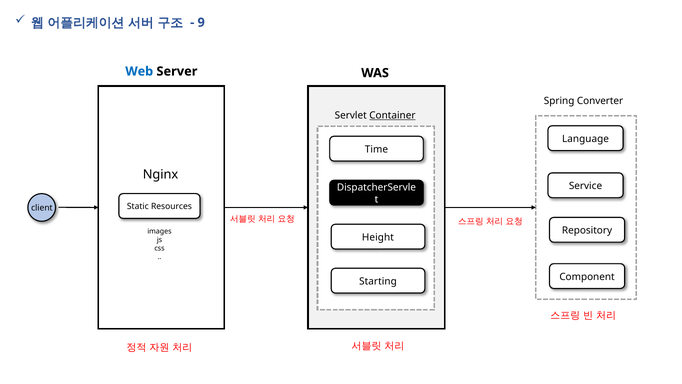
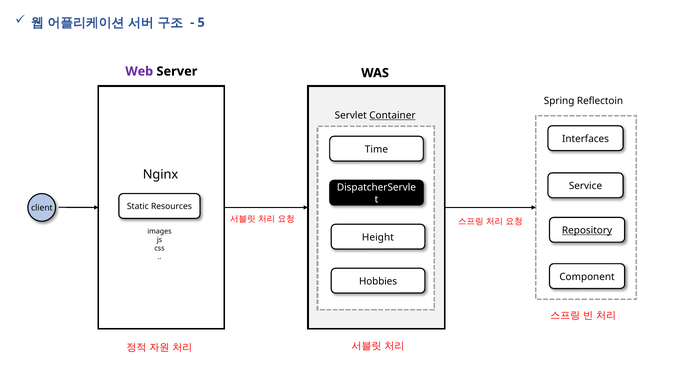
9: 9 -> 5 (201, 23)
Web colour: blue -> purple (139, 71)
Converter: Converter -> Reflectoin (600, 101)
Language: Language -> Interfaces (586, 139)
Repository underline: none -> present (587, 230)
Starting: Starting -> Hobbies (378, 281)
